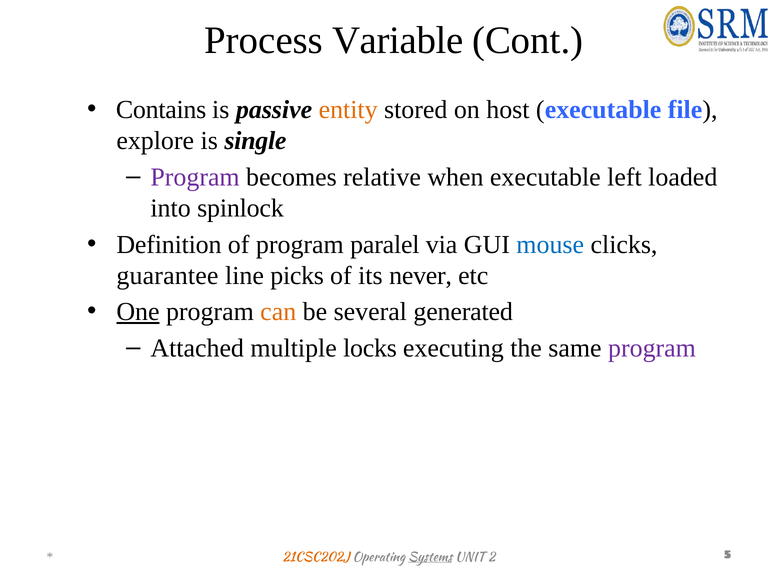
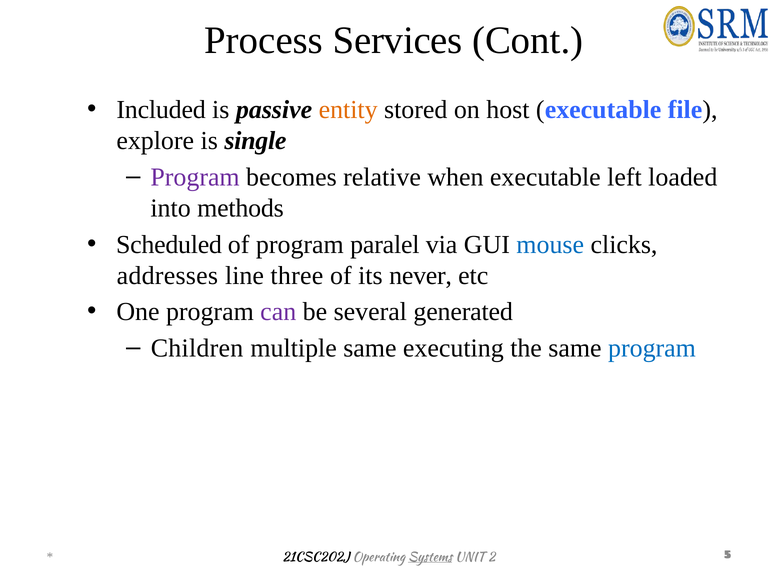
Variable: Variable -> Services (398, 40)
Contains: Contains -> Included (161, 110)
spinlock: spinlock -> methods (240, 208)
Definition: Definition -> Scheduled (169, 245)
guarantee: guarantee -> addresses (167, 276)
picks: picks -> three (297, 276)
One underline: present -> none (138, 312)
can colour: orange -> purple (278, 312)
Attached: Attached -> Children (197, 348)
multiple locks: locks -> same (370, 348)
program colour: purple -> blue (652, 348)
21CSC202J colour: orange -> black (316, 557)
